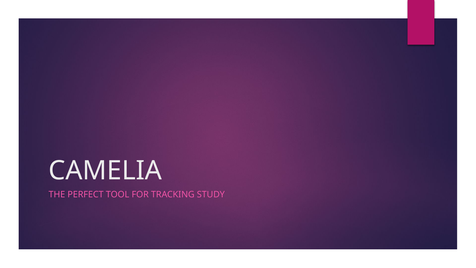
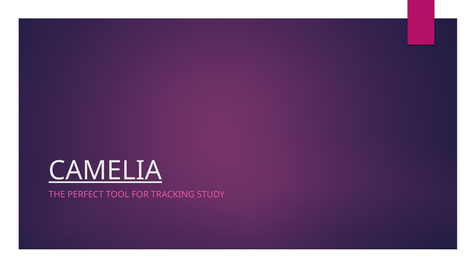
CAMELIA underline: none -> present (105, 171)
